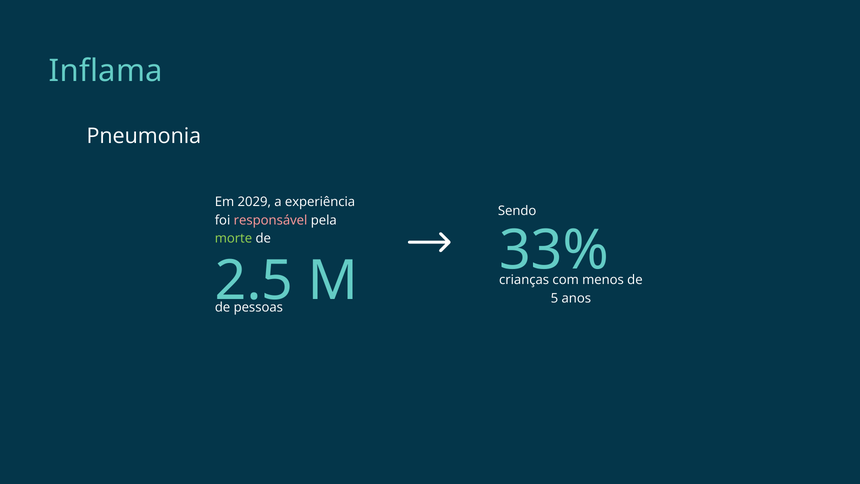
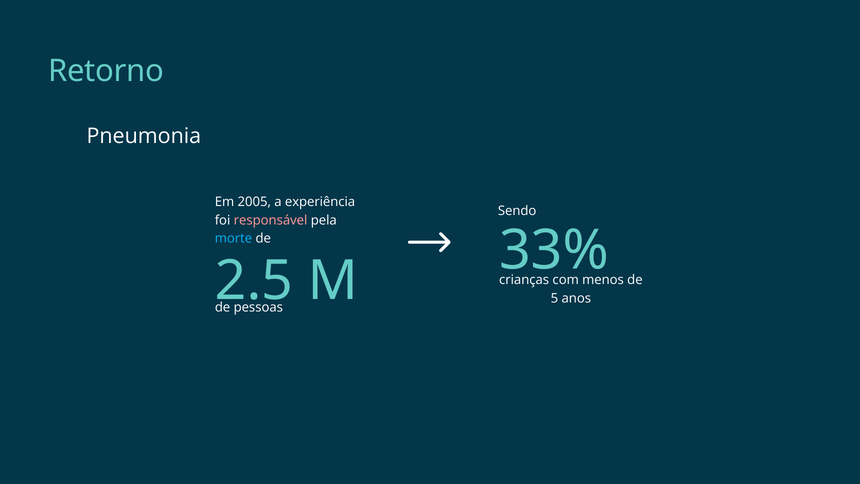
Inflama: Inflama -> Retorno (106, 71)
2029: 2029 -> 2005 (254, 202)
morte colour: light green -> light blue (233, 238)
